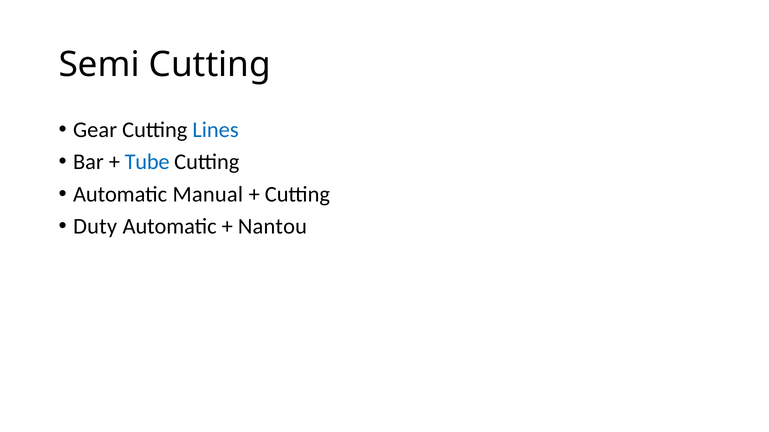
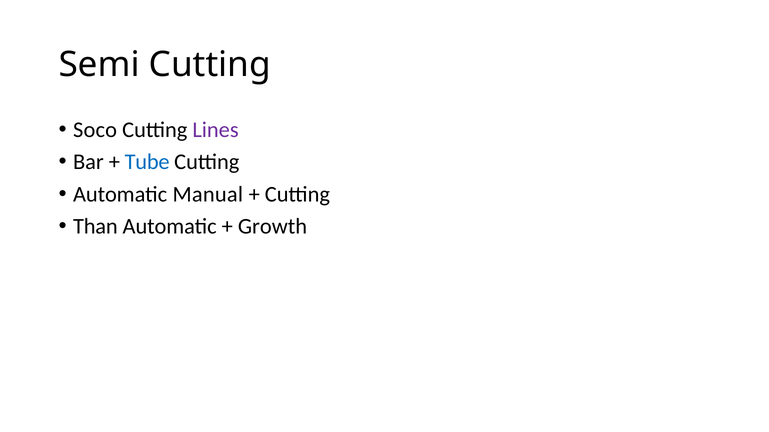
Gear: Gear -> Soco (95, 130)
Lines colour: blue -> purple (216, 130)
Duty: Duty -> Than (95, 227)
Nantou: Nantou -> Growth (273, 227)
